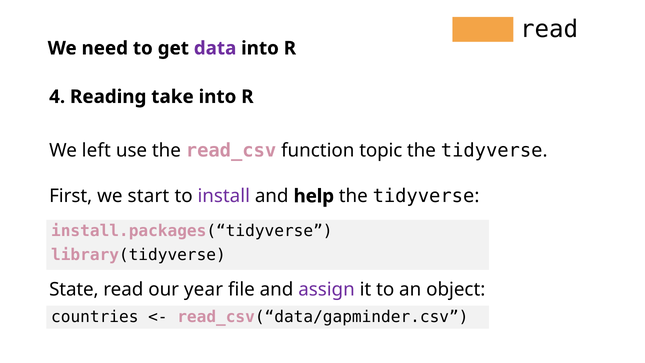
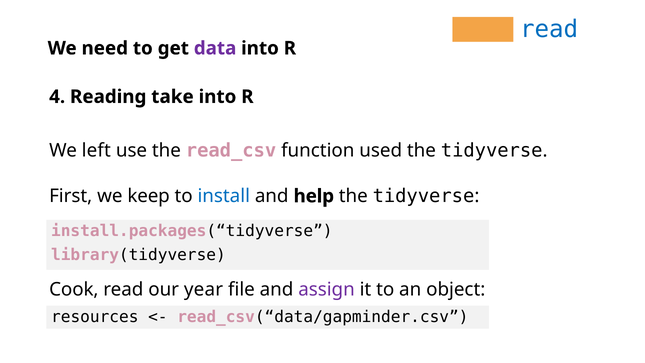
read colour: black -> blue (549, 29)
topic: topic -> used (381, 151)
start: start -> keep (149, 196)
install colour: purple -> blue (224, 196)
State: State -> Cook (74, 290)
countries: countries -> resources (95, 317)
